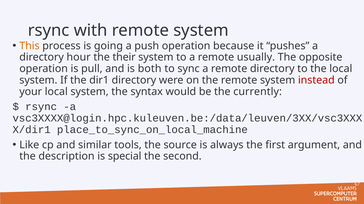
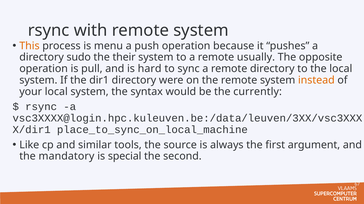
going: going -> menu (108, 46)
hour: hour -> sudo (79, 57)
both: both -> hard (150, 69)
instead colour: red -> orange (316, 80)
description: description -> mandatory (66, 157)
